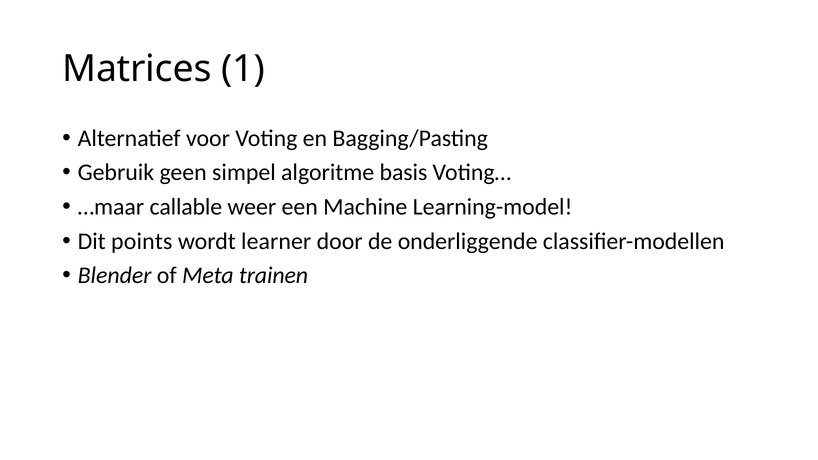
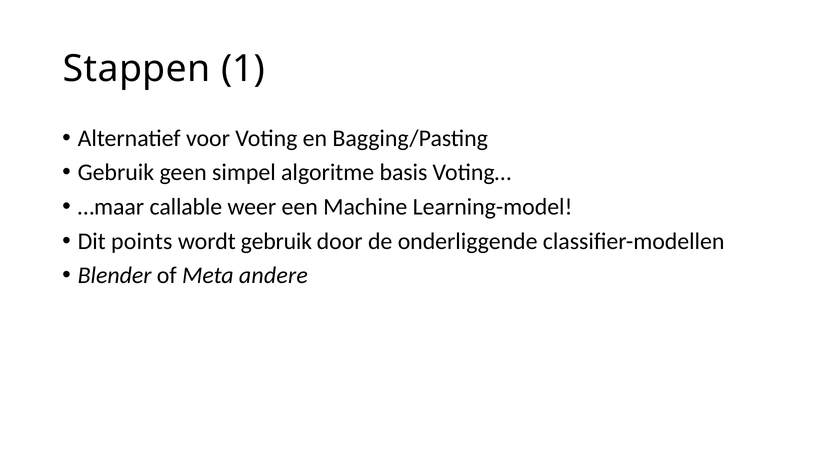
Matrices: Matrices -> Stappen (137, 69)
wordt learner: learner -> gebruik (276, 241)
trainen: trainen -> andere (273, 275)
